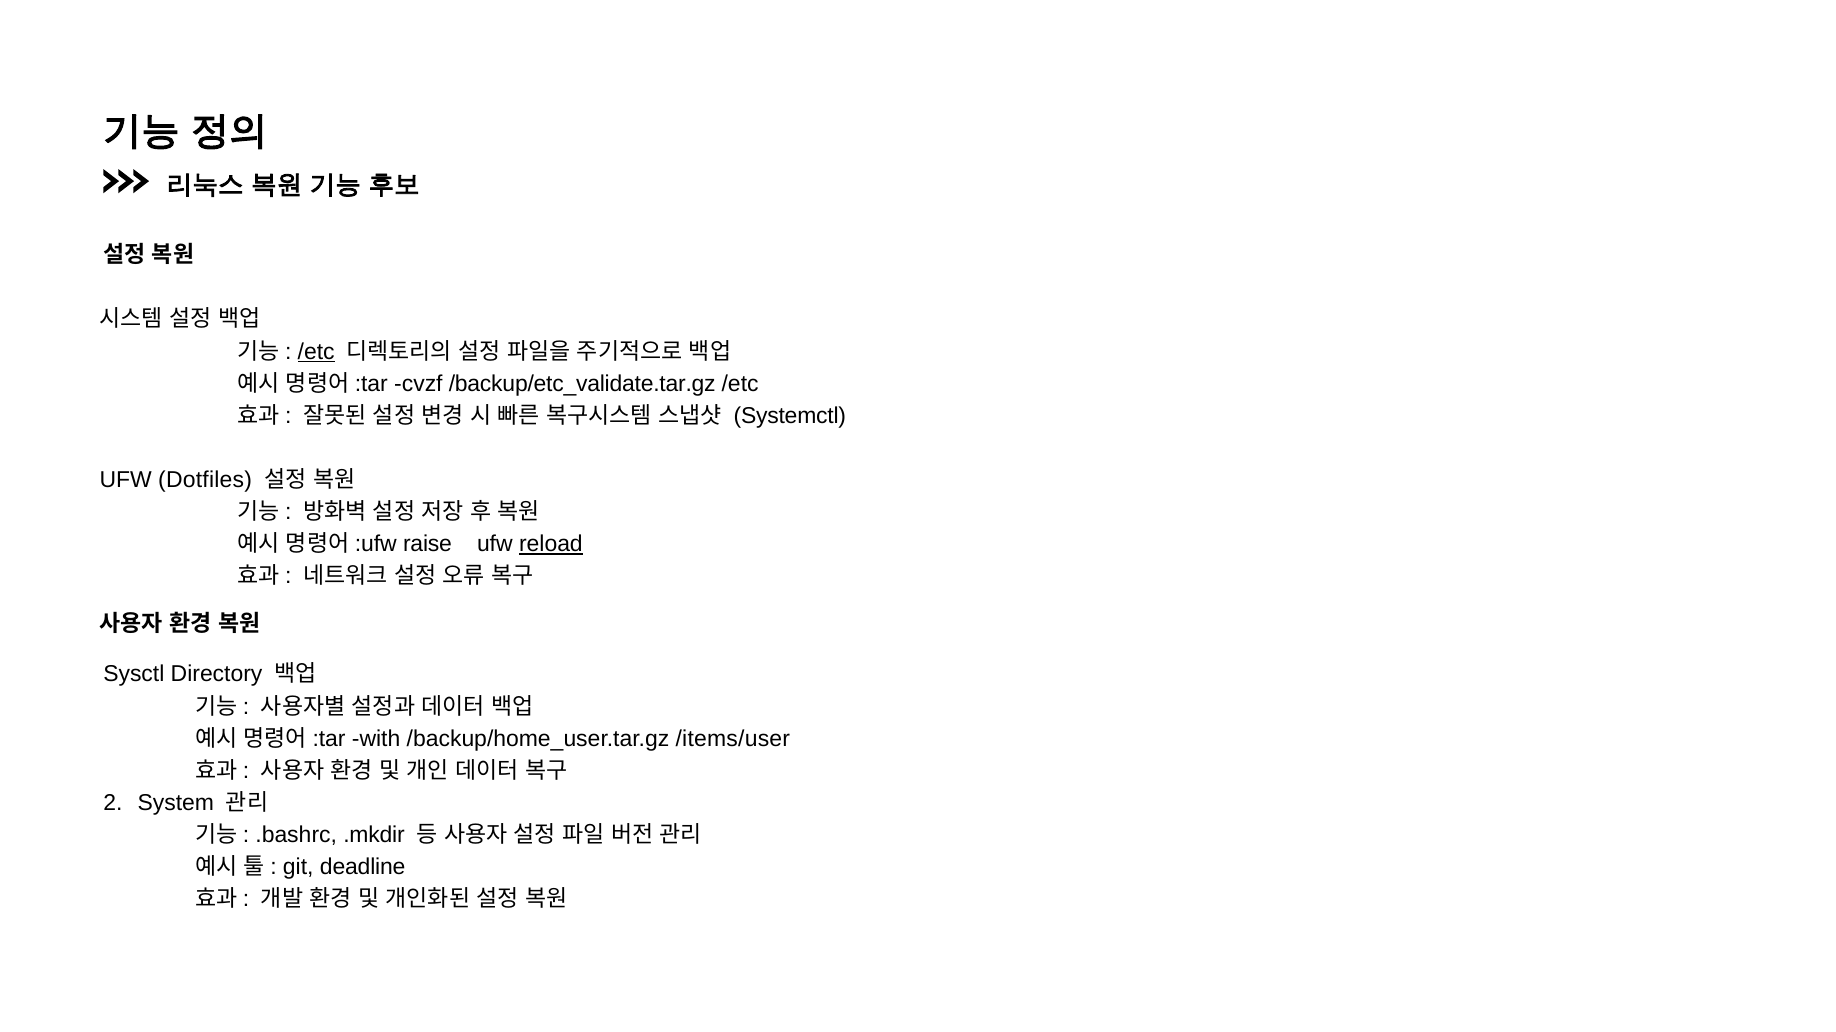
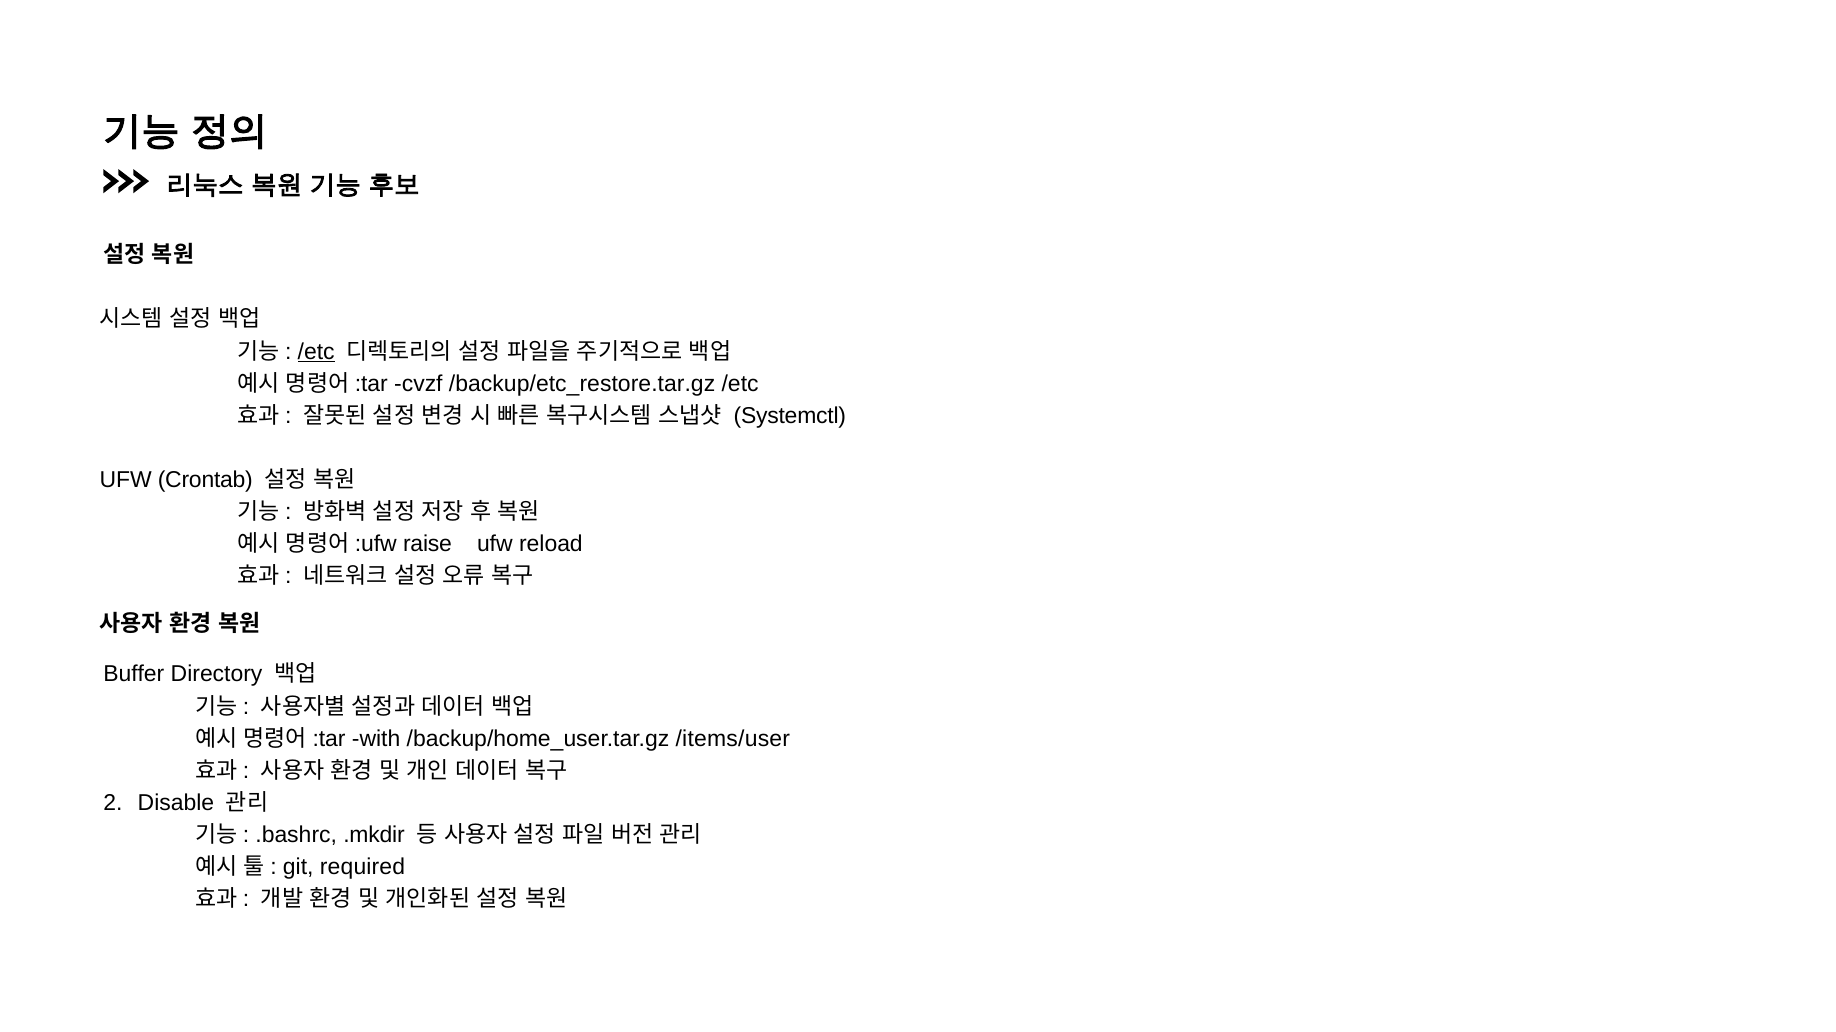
/backup/etc_validate.tar.gz: /backup/etc_validate.tar.gz -> /backup/etc_restore.tar.gz (582, 384)
Dotfiles: Dotfiles -> Crontab (205, 480)
reload underline: present -> none (551, 545)
Sysctl: Sysctl -> Buffer (134, 675)
System: System -> Disable (176, 803)
deadline: deadline -> required (363, 868)
